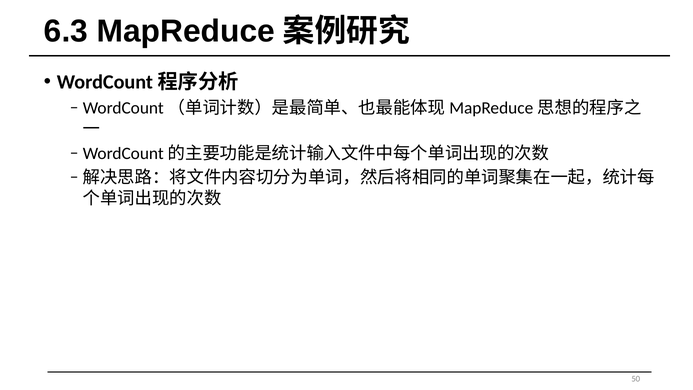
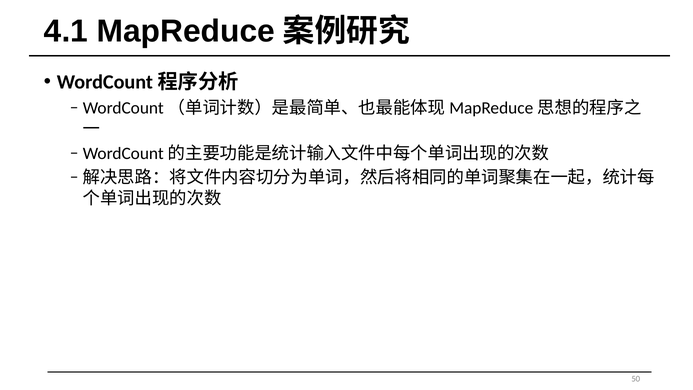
6.3: 6.3 -> 4.1 (66, 31)
